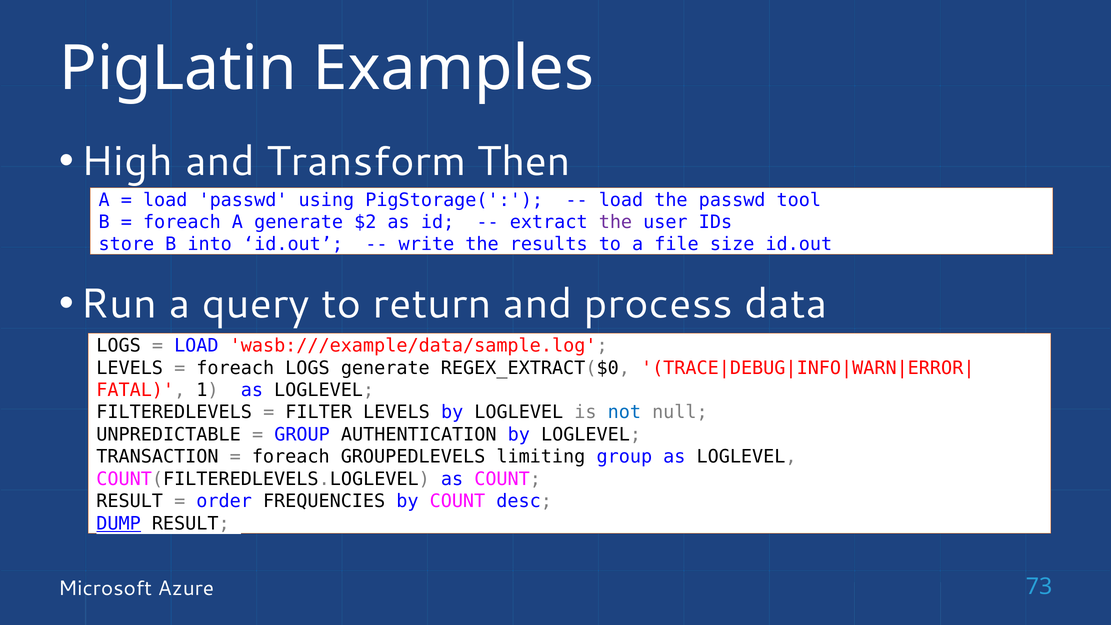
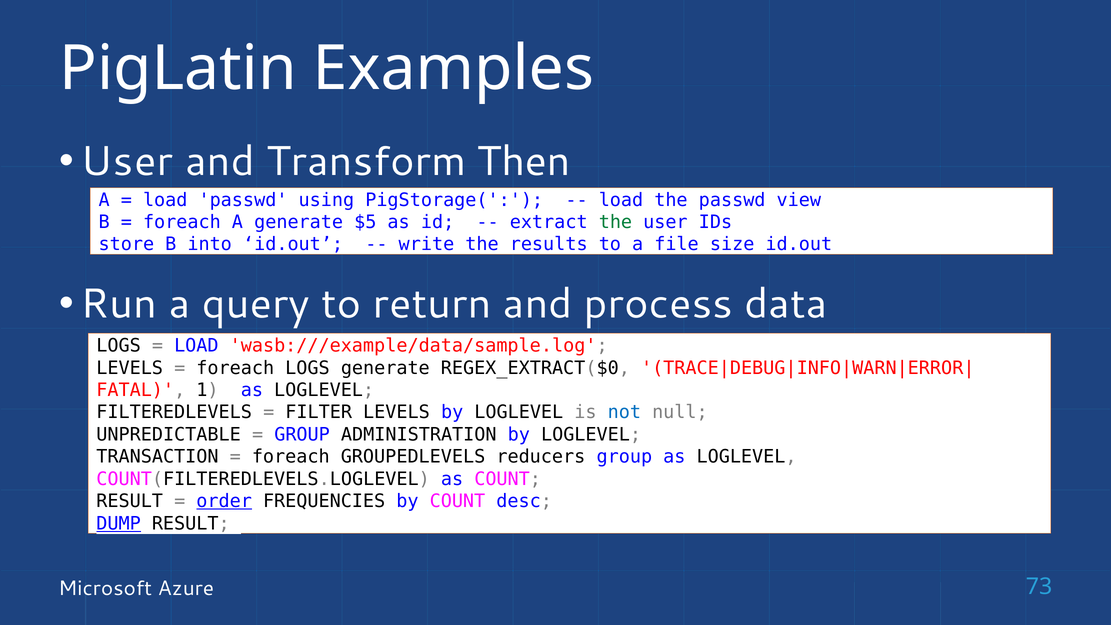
High: High -> User (127, 162)
tool: tool -> view (799, 200)
$2: $2 -> $5 (365, 222)
the colour: purple -> green (615, 222)
AUTHENTICATION: AUTHENTICATION -> ADMINISTRATION (419, 435)
limiting: limiting -> reducers (541, 457)
order underline: none -> present (224, 501)
